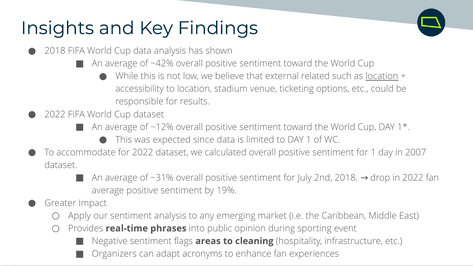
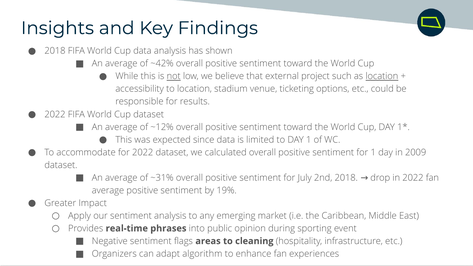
not underline: none -> present (174, 76)
related: related -> project (315, 76)
2007: 2007 -> 2009 (416, 152)
acronyms: acronyms -> algorithm (202, 254)
